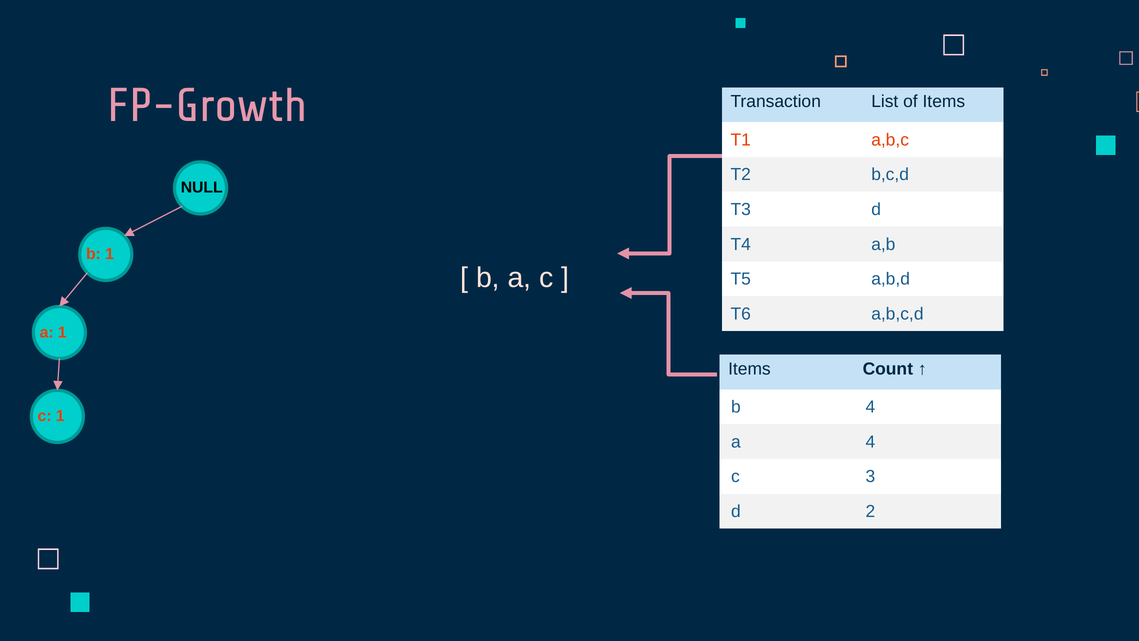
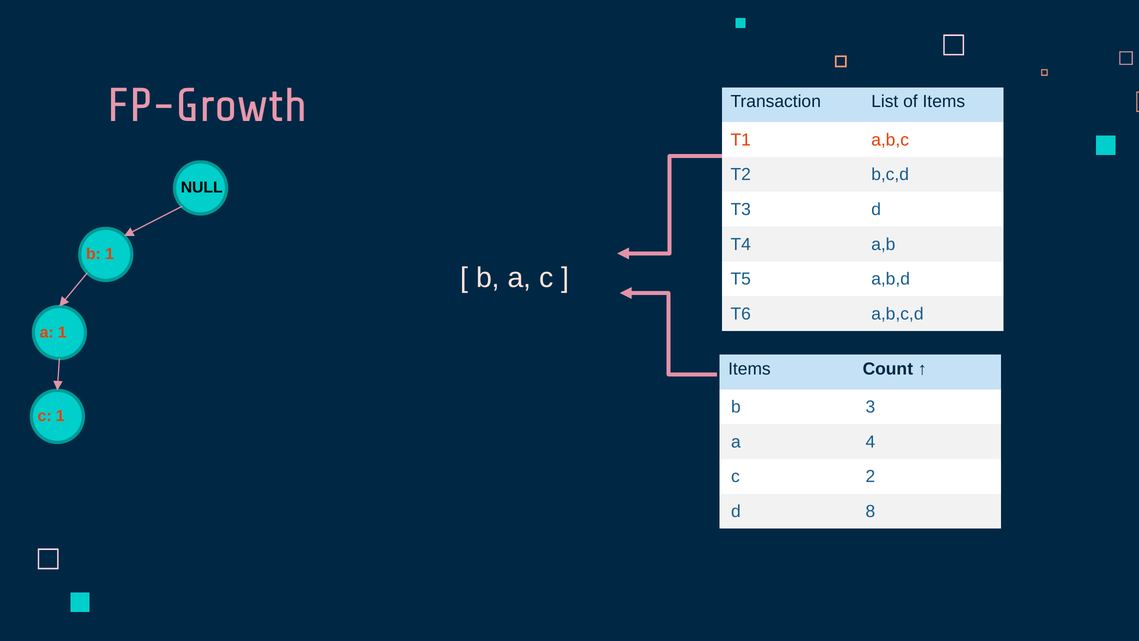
b 4: 4 -> 3 (870, 407)
3: 3 -> 2 (870, 476)
2: 2 -> 8 (870, 511)
